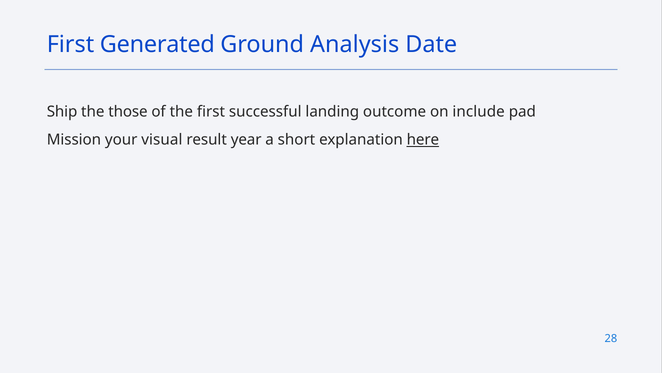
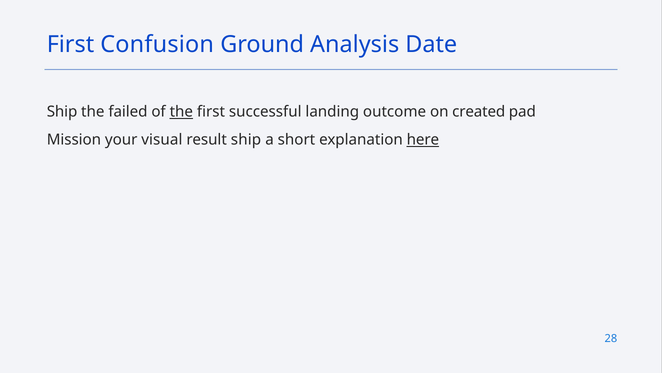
Generated: Generated -> Confusion (157, 44)
those: those -> failed (128, 112)
the underline: none -> present (181, 112)
include: include -> created (479, 112)
result year: year -> ship (246, 140)
